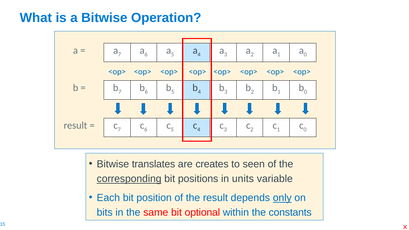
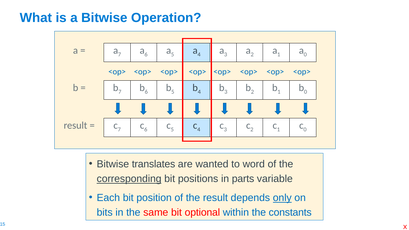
creates: creates -> wanted (212, 164)
seen: seen -> word (254, 164)
units: units -> parts (243, 179)
